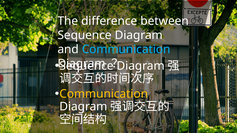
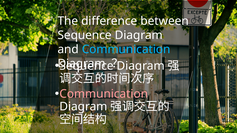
Communication colour: yellow -> pink (104, 94)
